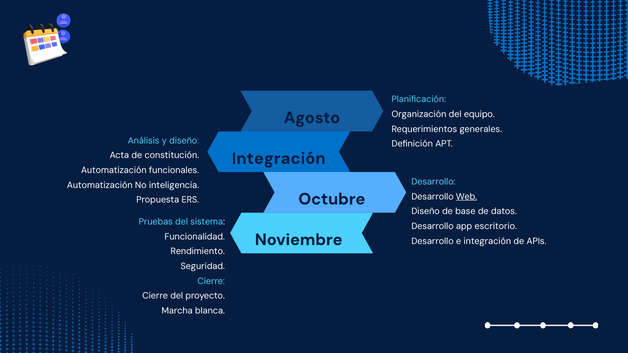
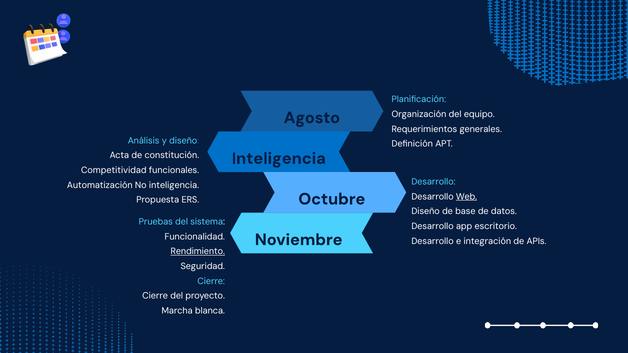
Integración: Integración -> Inteligencia (279, 158)
Automatización: Automatización -> Competitividad (114, 170)
Rendimiento underline: none -> present (198, 252)
